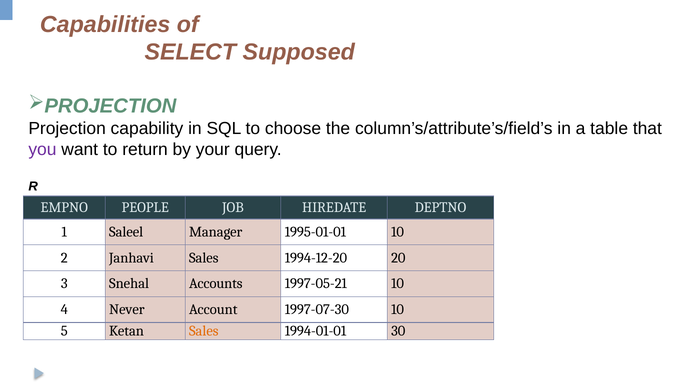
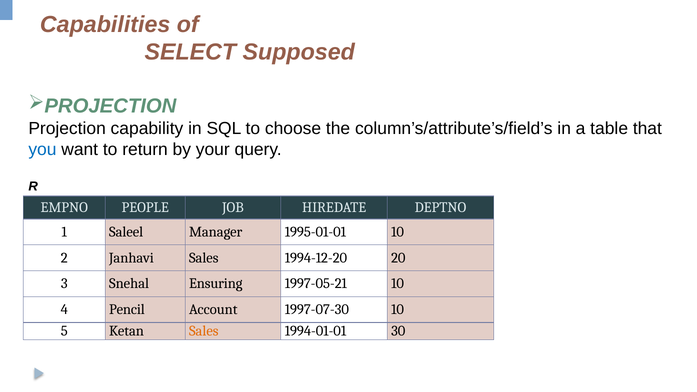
you colour: purple -> blue (42, 149)
Accounts: Accounts -> Ensuring (216, 284)
Never: Never -> Pencil (127, 310)
